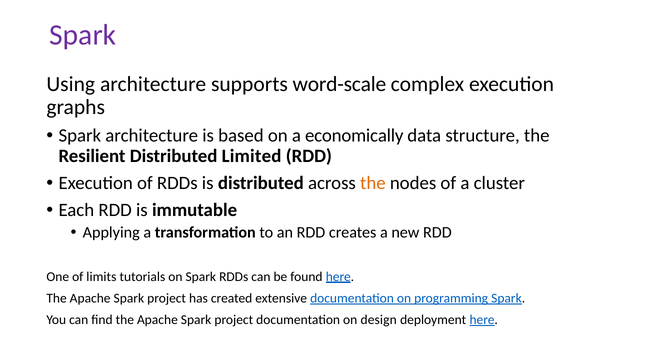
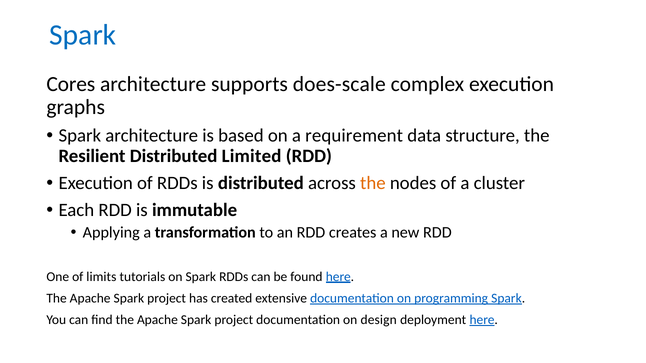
Spark colour: purple -> blue (83, 35)
Using: Using -> Cores (71, 84)
word-scale: word-scale -> does-scale (339, 84)
economically: economically -> requirement (354, 136)
